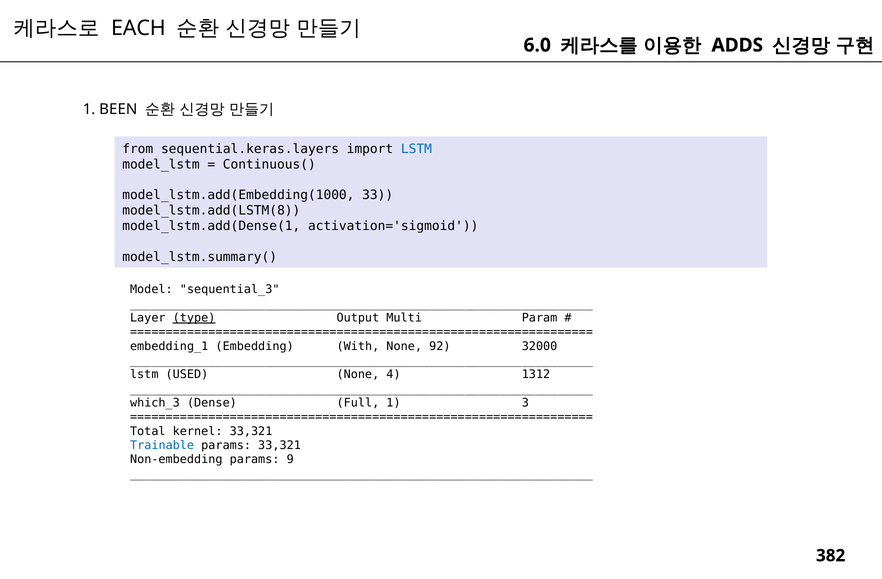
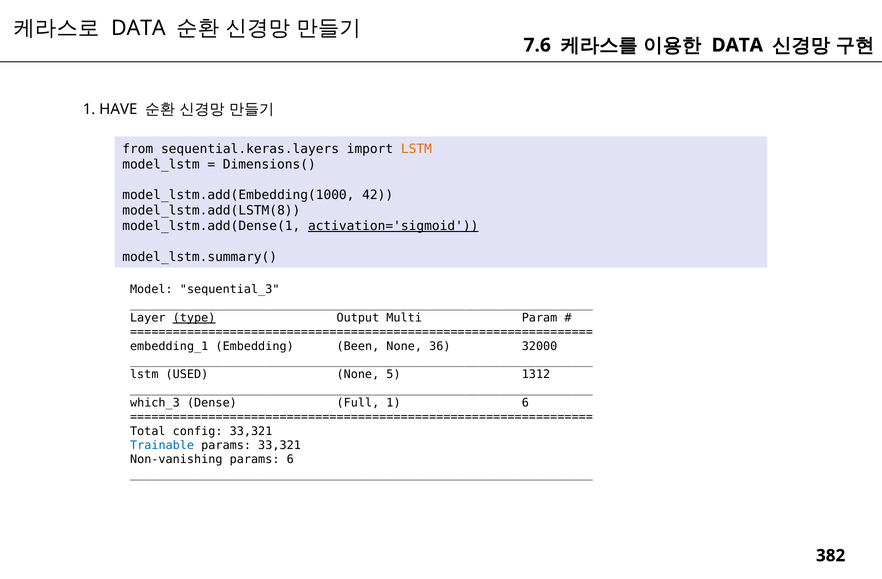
EACH: EACH -> DATA (138, 28)
6.0: 6.0 -> 7.6 (537, 45)
ADDS: ADDS -> DATA (737, 45)
BEEN: BEEN -> HAVE (118, 109)
LSTM colour: blue -> orange (416, 149)
Continuous(: Continuous( -> Dimensions( (269, 164)
33: 33 -> 42 (378, 195)
activation='sigmoid underline: none -> present (393, 226)
With: With -> Been (358, 346)
92: 92 -> 36 (440, 346)
4: 4 -> 5 (393, 375)
1 3: 3 -> 6 (525, 403)
kernel: kernel -> config (198, 431)
Non-embedding: Non-embedding -> Non-vanishing (176, 460)
params 9: 9 -> 6 (290, 460)
